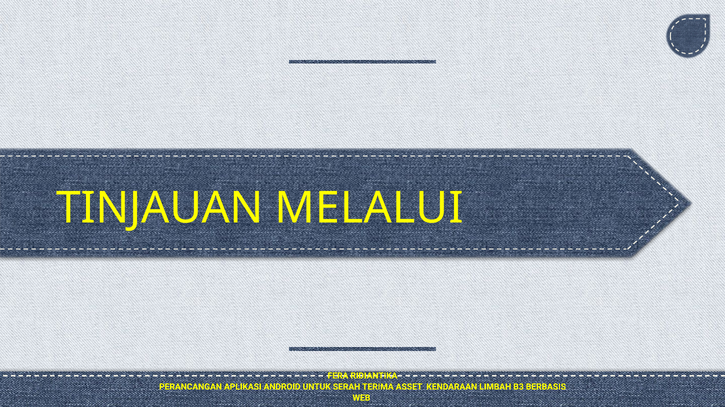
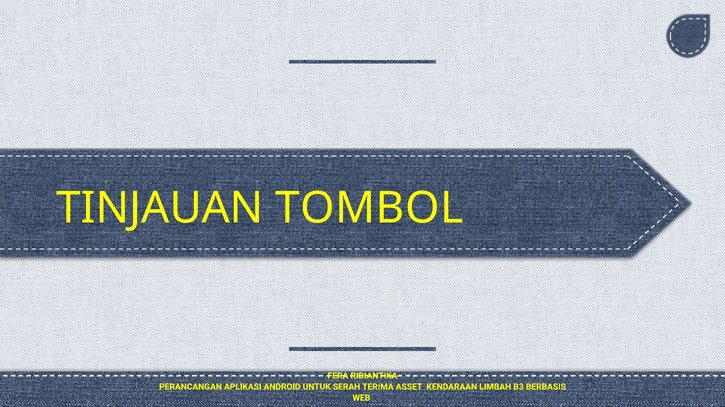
MELALUI: MELALUI -> TOMBOL (369, 208)
